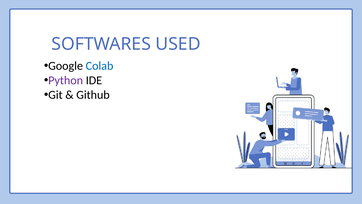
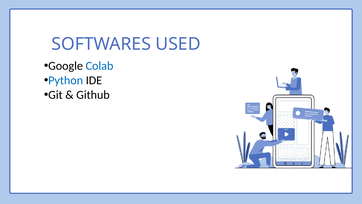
Python colour: purple -> blue (66, 80)
